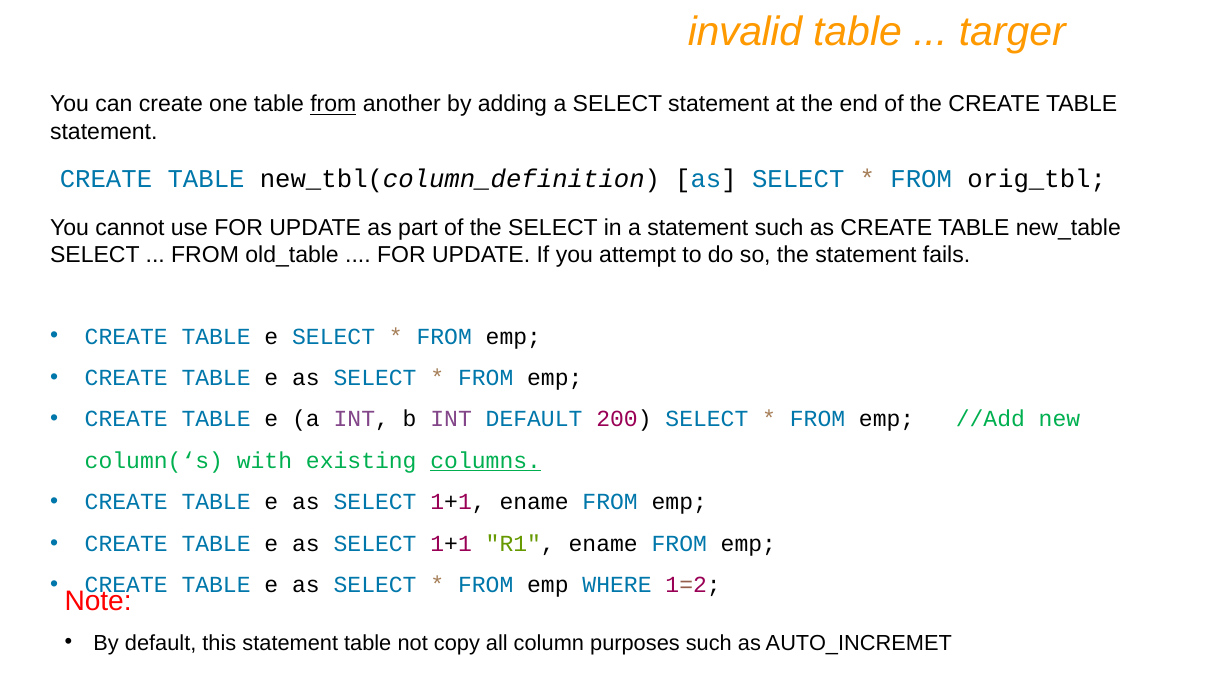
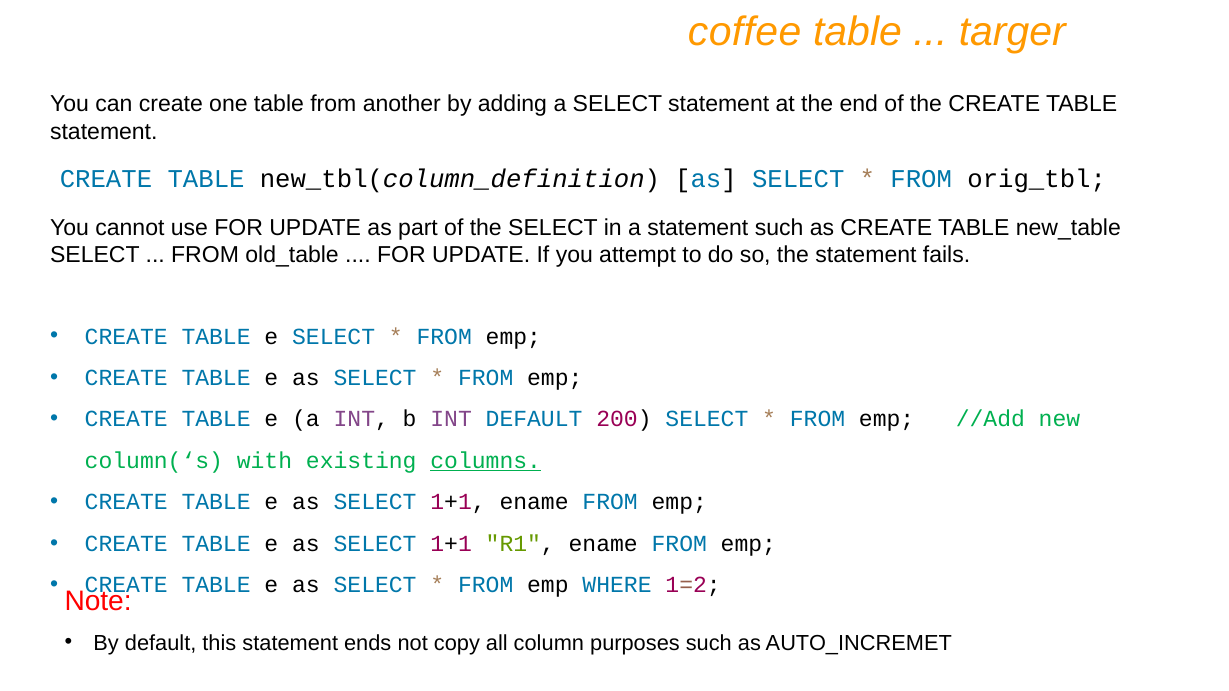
invalid: invalid -> coffee (745, 32)
from underline: present -> none (333, 104)
statement table: table -> ends (368, 643)
